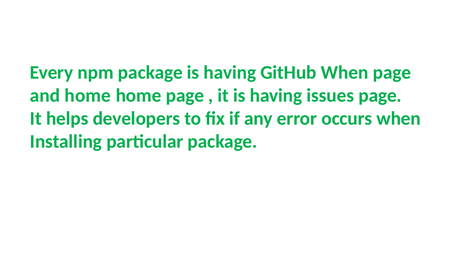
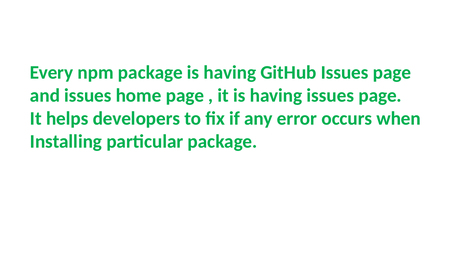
GitHub When: When -> Issues (345, 72)
and home: home -> issues (88, 95)
